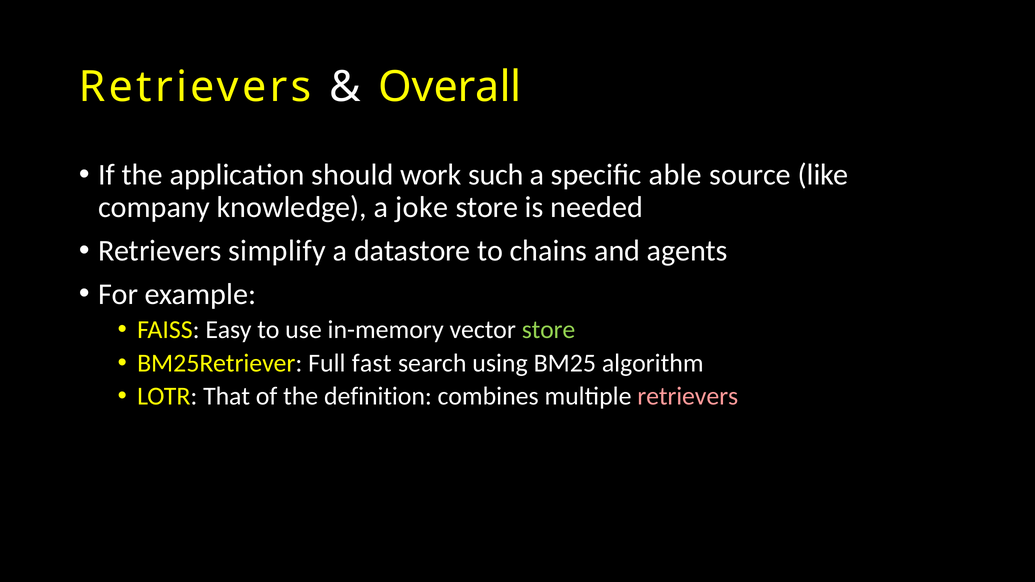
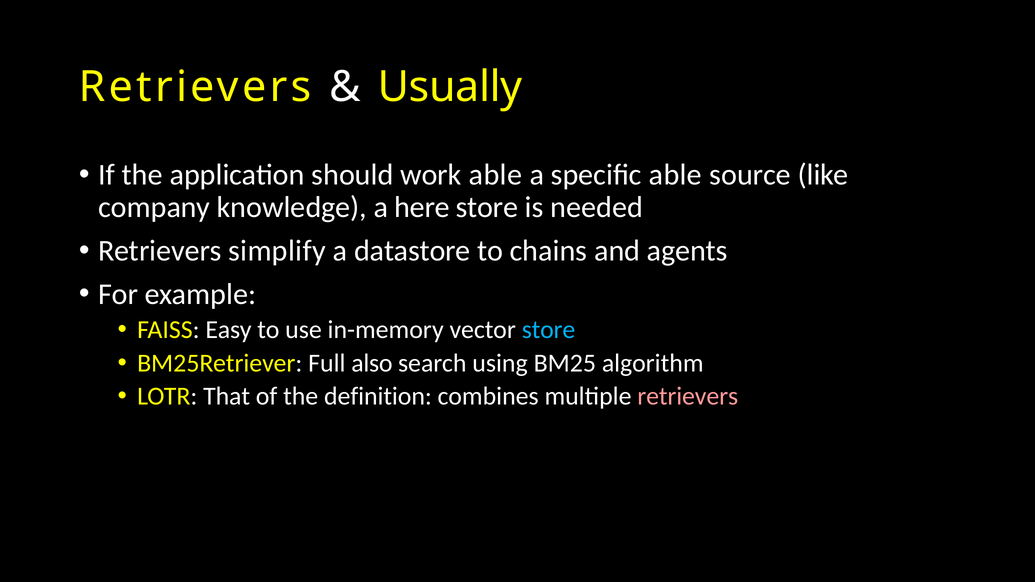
Overall: Overall -> Usually (450, 87)
work such: such -> able (495, 175)
joke: joke -> here (422, 207)
store colour: light green -> light blue (549, 330)
fast: fast -> also (372, 363)
